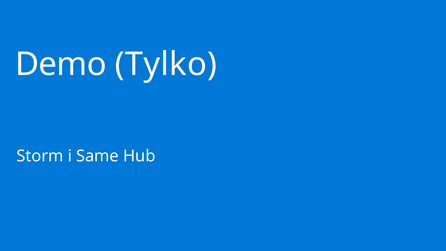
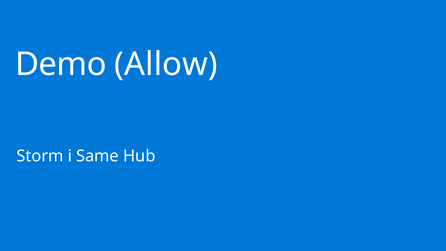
Tylko: Tylko -> Allow (166, 64)
